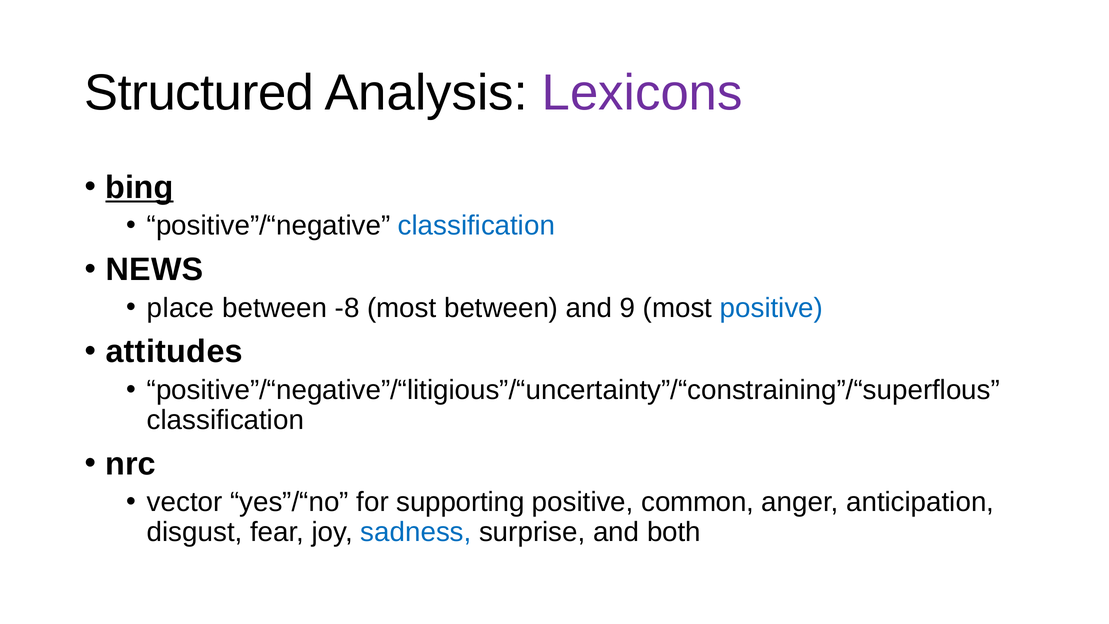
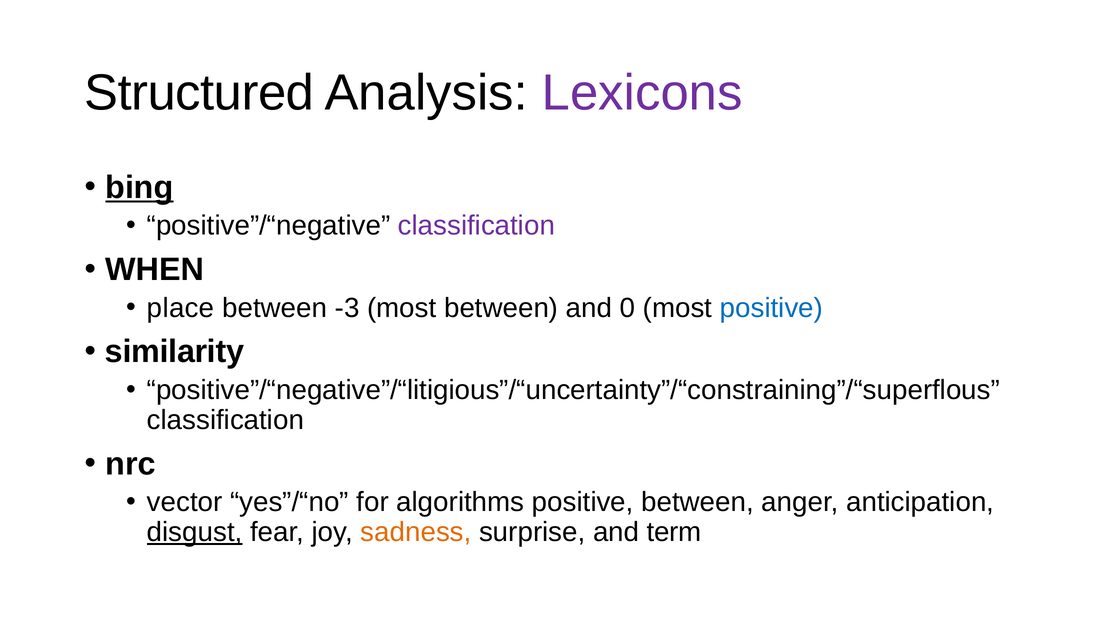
classification colour: blue -> purple (476, 226)
NEWS: NEWS -> WHEN (155, 270)
-8: -8 -> -3 (347, 308)
9: 9 -> 0 (627, 308)
attitudes: attitudes -> similarity (174, 352)
supporting: supporting -> algorithms (460, 502)
positive common: common -> between (698, 502)
disgust underline: none -> present (195, 532)
sadness colour: blue -> orange (416, 532)
both: both -> term (674, 532)
